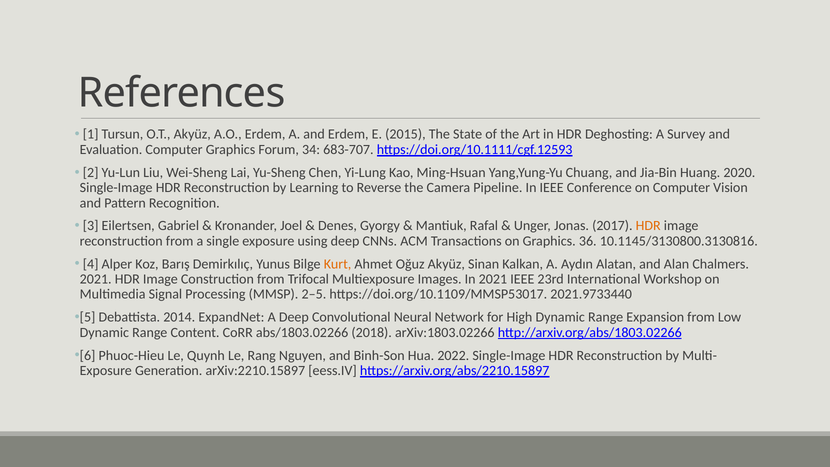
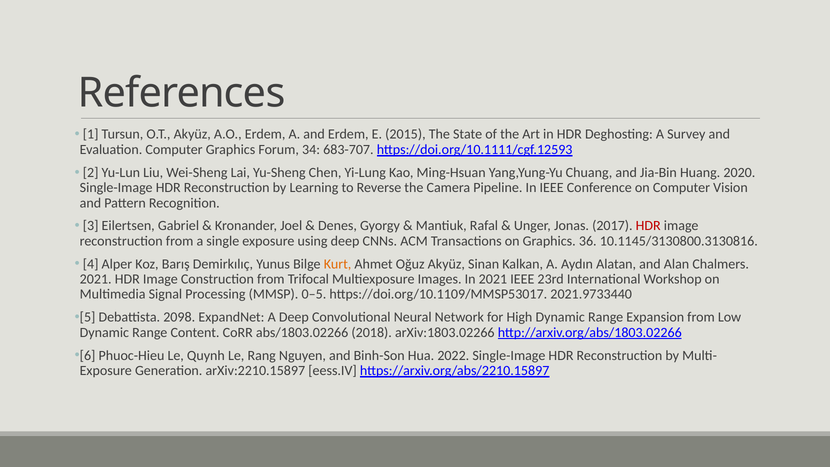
HDR colour: orange -> red (648, 226)
2–5: 2–5 -> 0–5 (314, 294)
2014: 2014 -> 2098 (179, 317)
